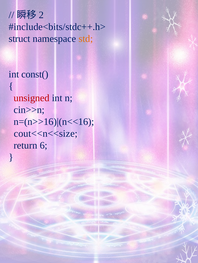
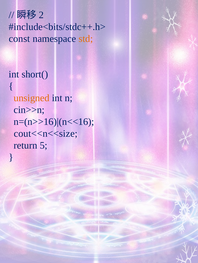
struct: struct -> const (19, 39)
const(: const( -> short( (35, 75)
unsigned colour: red -> orange (32, 98)
6: 6 -> 5 (44, 146)
